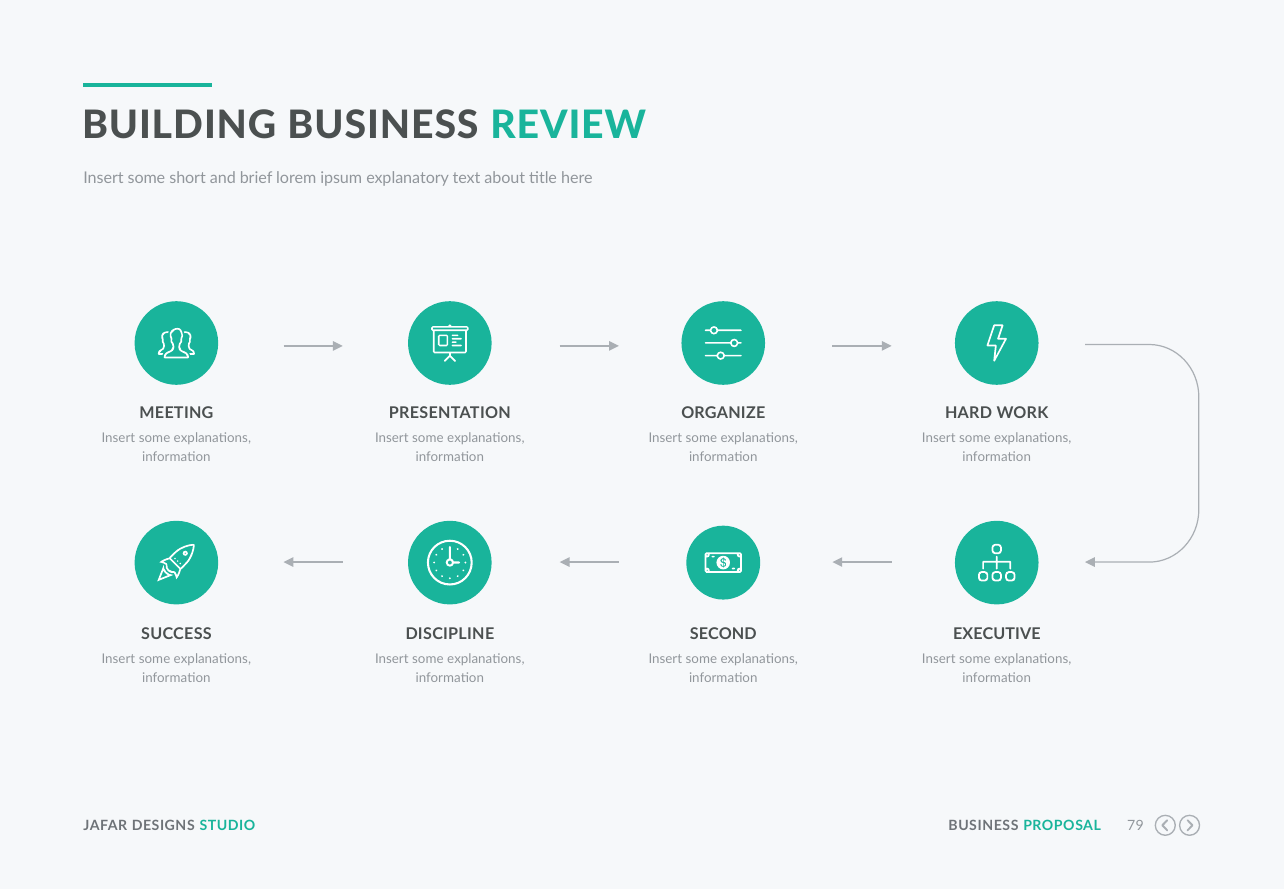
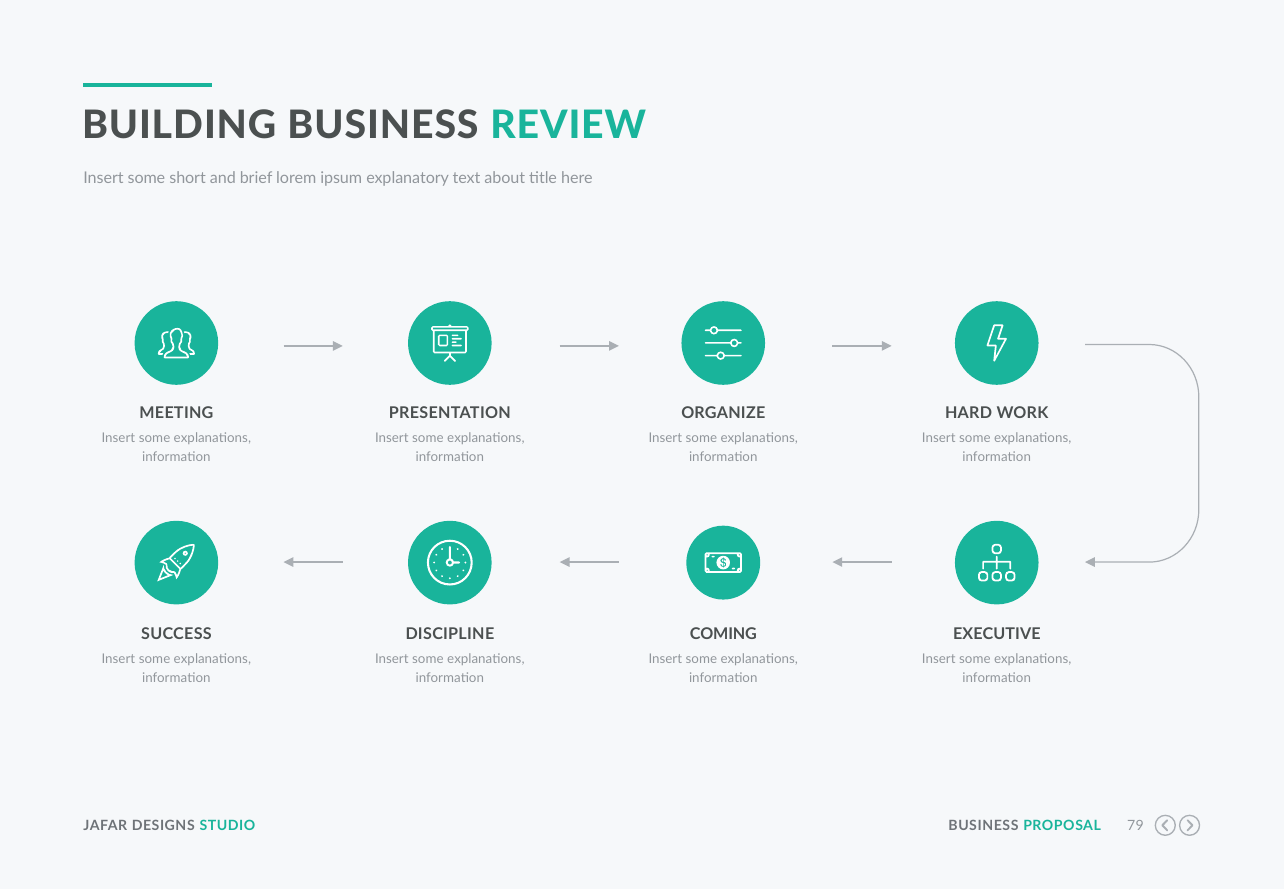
SECOND: SECOND -> COMING (723, 634)
